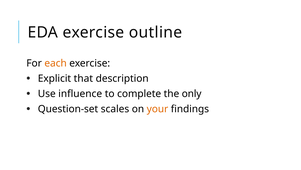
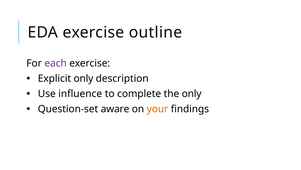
each colour: orange -> purple (56, 63)
Explicit that: that -> only (83, 78)
scales: scales -> aware (115, 109)
